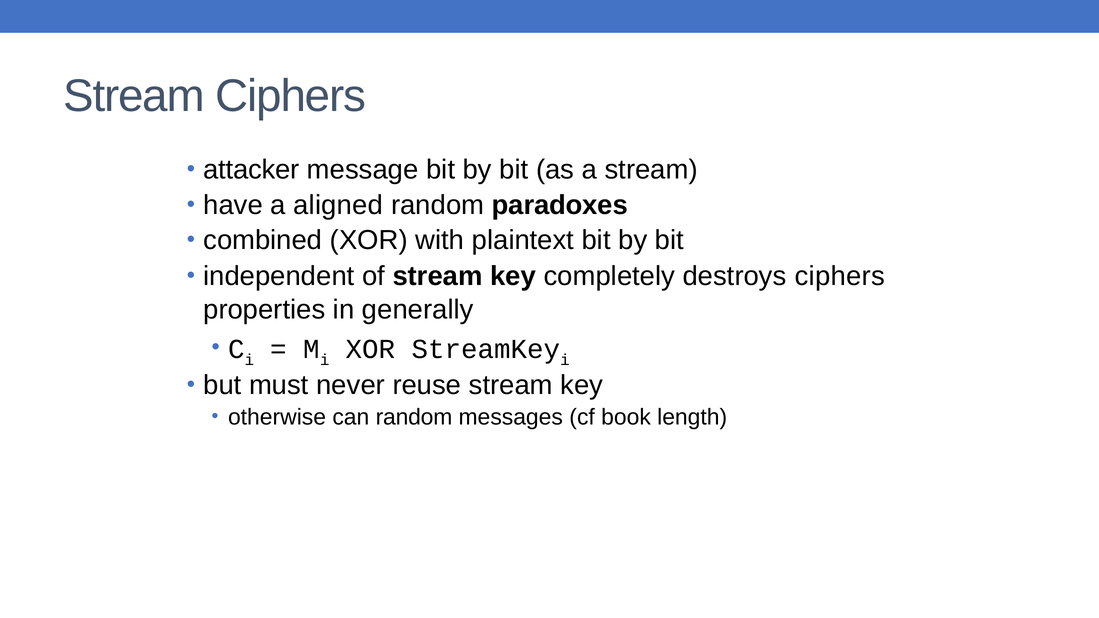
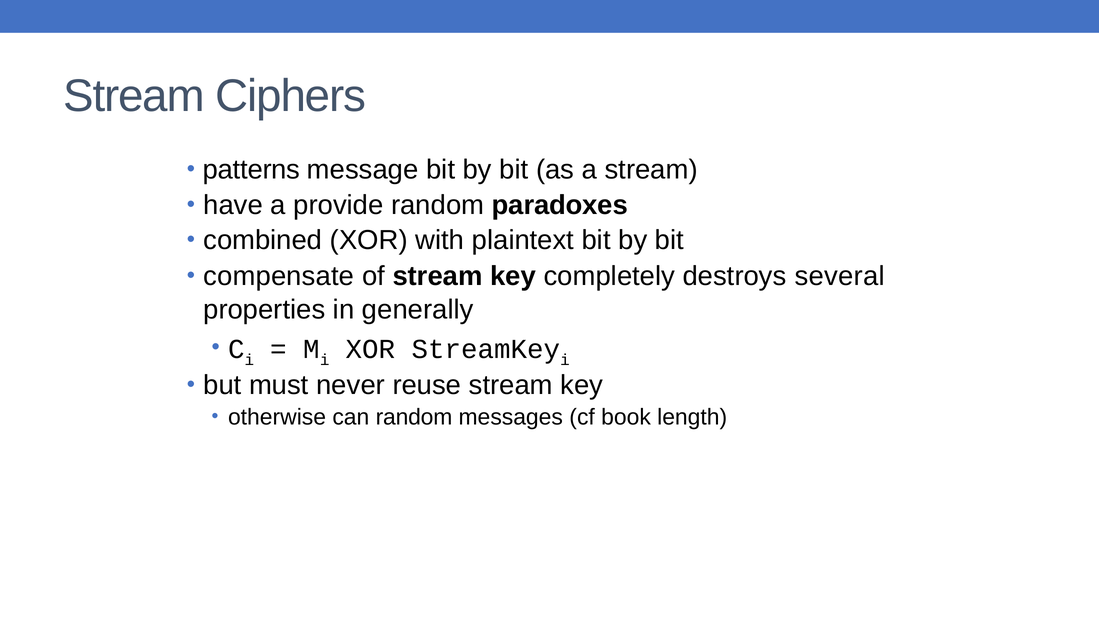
attacker: attacker -> patterns (251, 170)
aligned: aligned -> provide (338, 205)
independent: independent -> compensate (279, 276)
destroys ciphers: ciphers -> several (840, 276)
